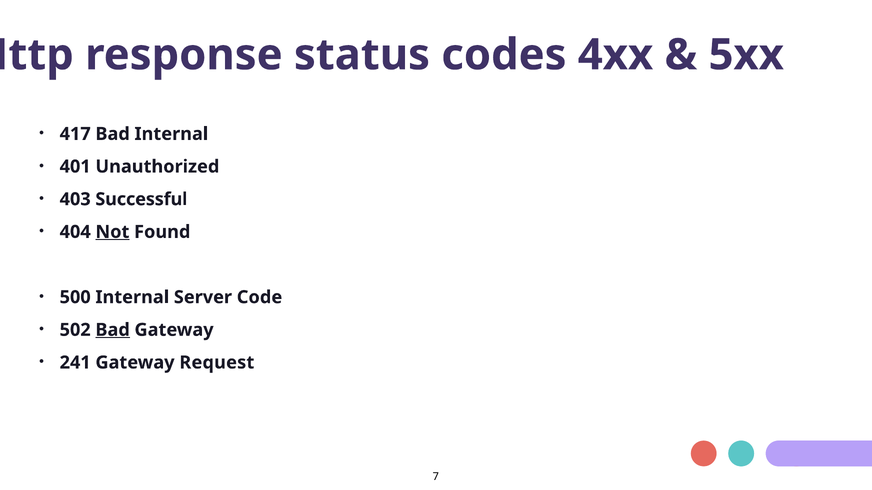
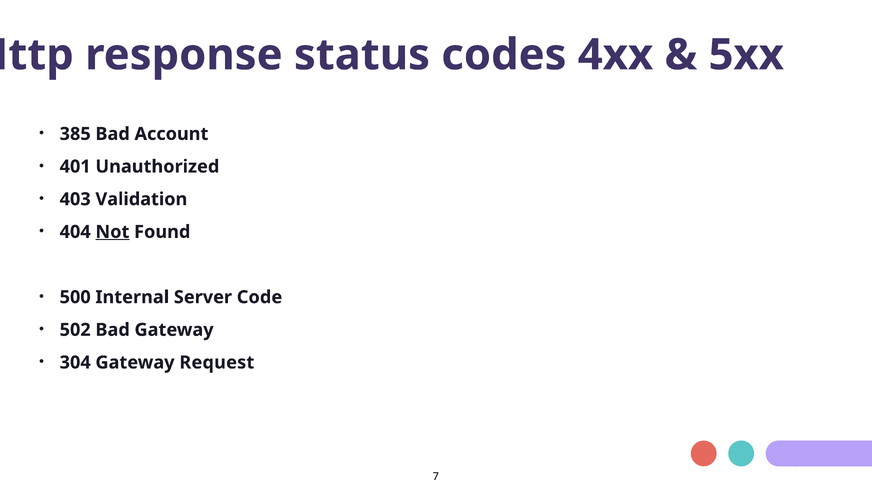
417: 417 -> 385 (75, 134)
Bad Internal: Internal -> Account (171, 134)
Successful: Successful -> Validation (141, 199)
Bad underline: present -> none (113, 330)
241: 241 -> 304 (75, 363)
